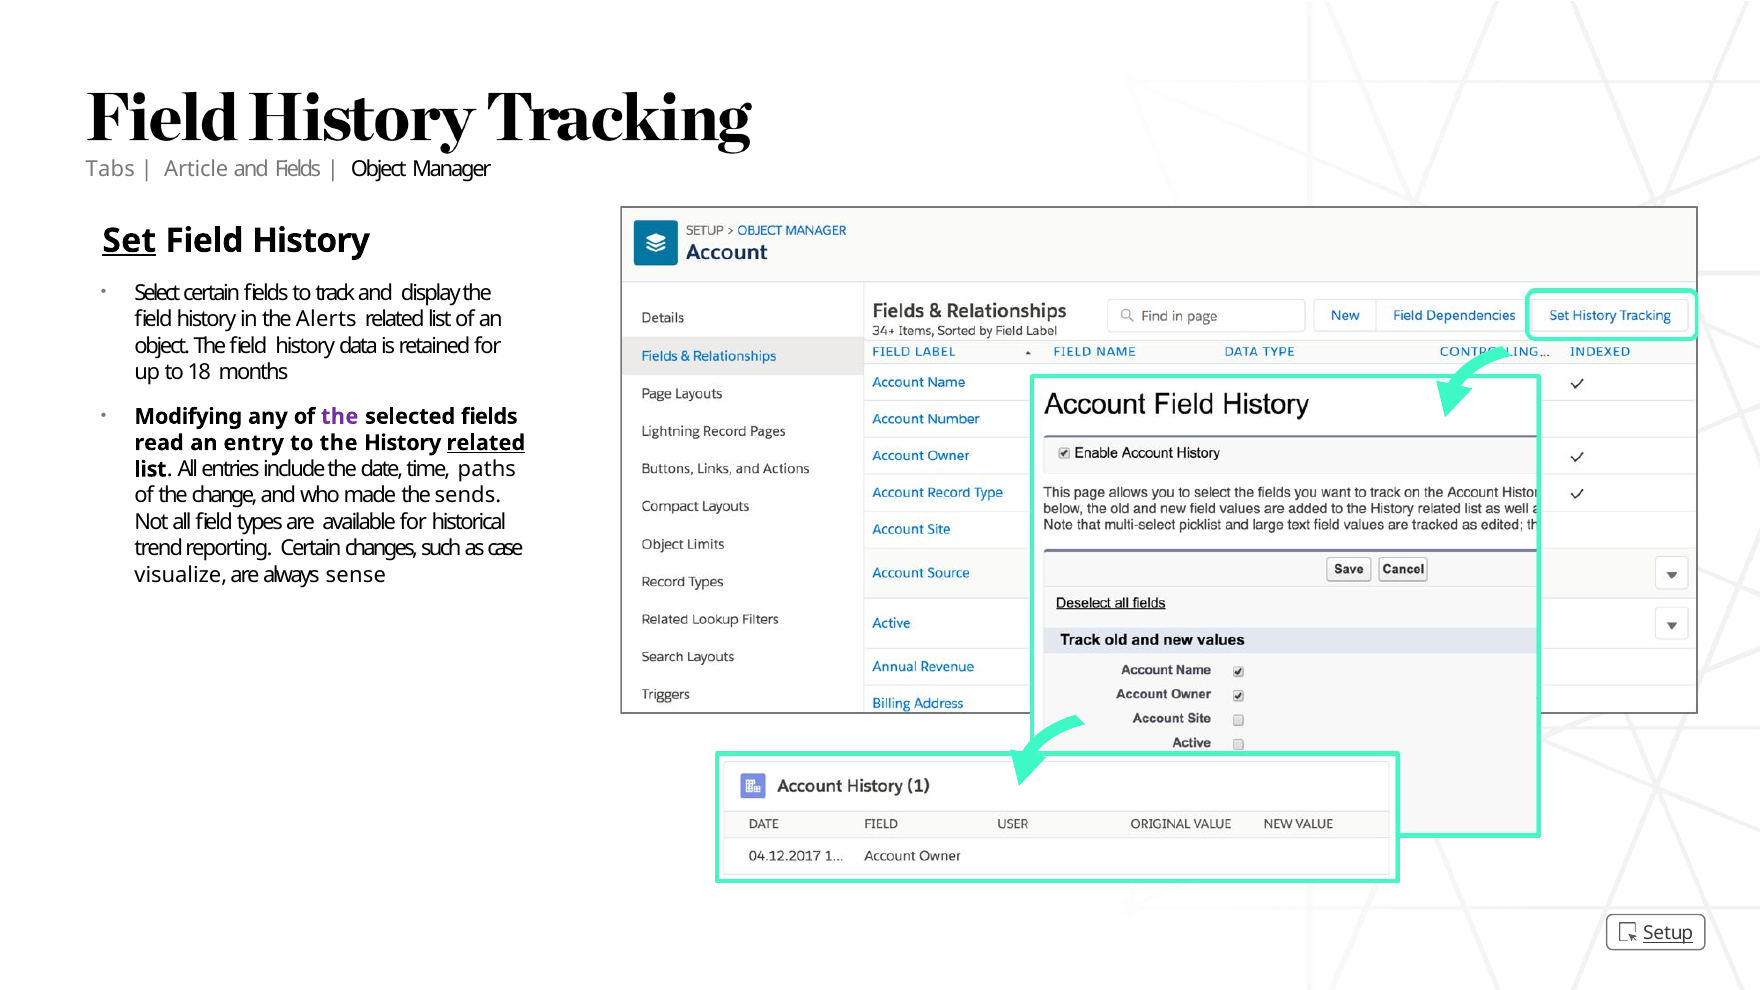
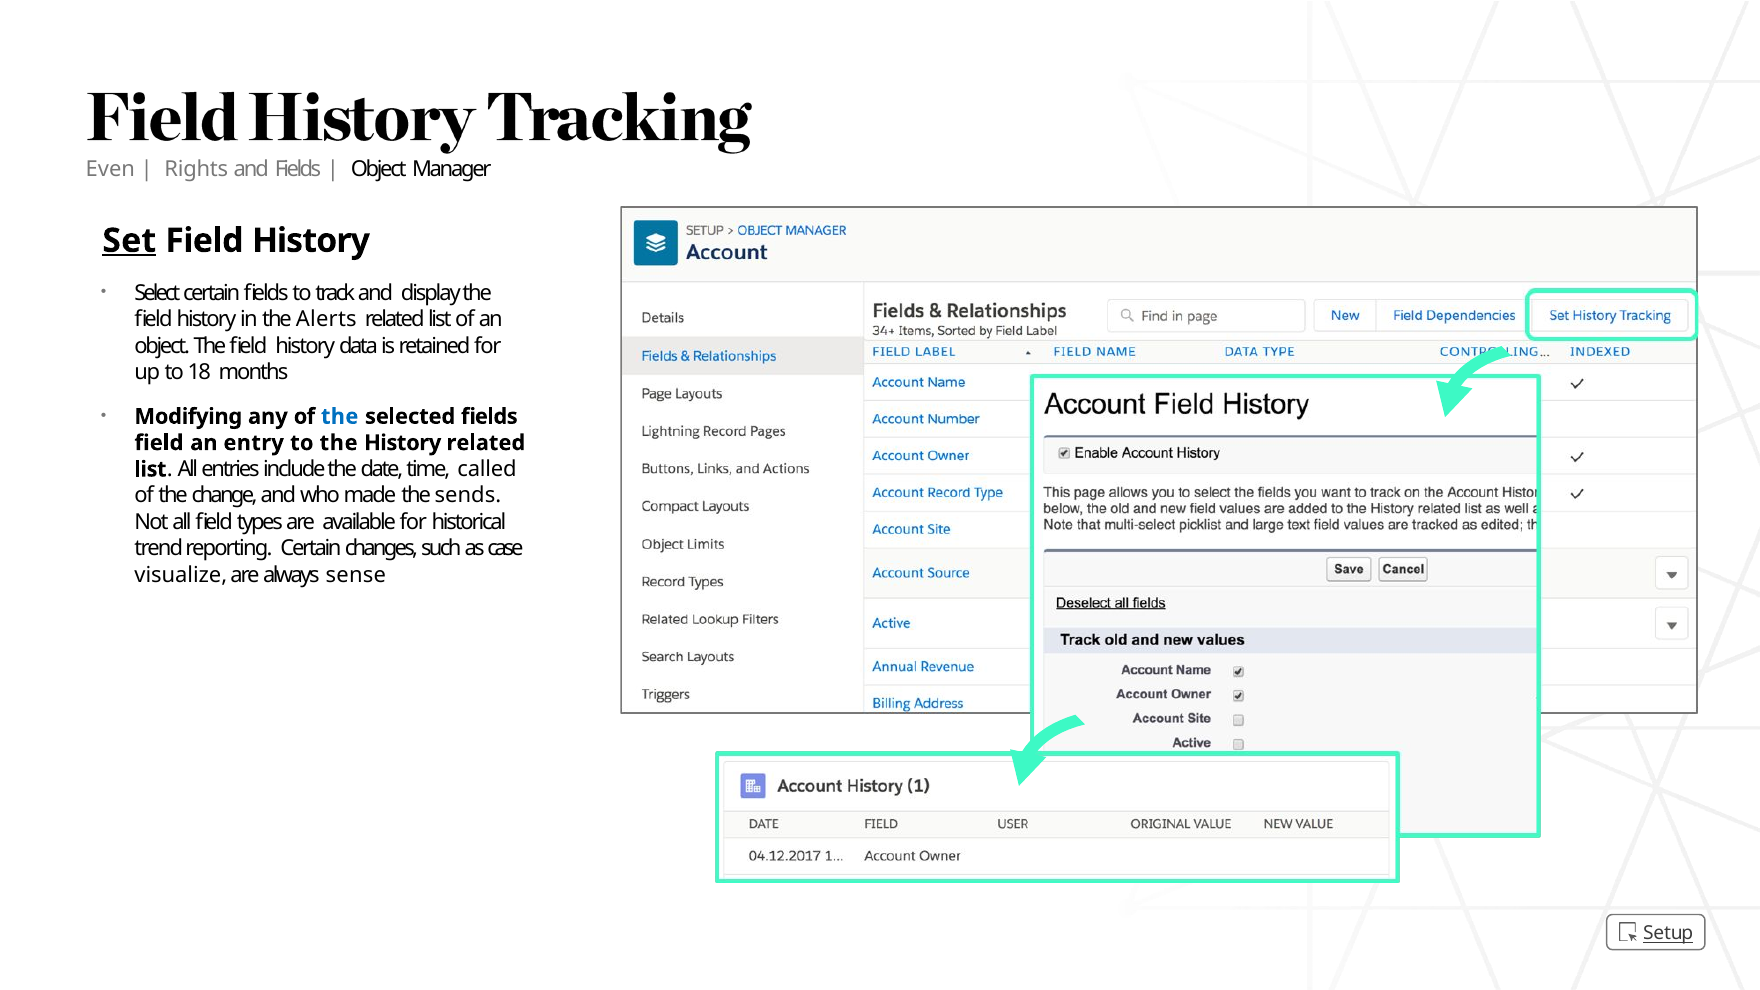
Tabs: Tabs -> Even (110, 169)
Article: Article -> Rights (196, 169)
the colour: purple -> blue (340, 416)
read: read -> field (159, 443)
related underline: present -> none (486, 443)
paths: paths -> called (487, 469)
